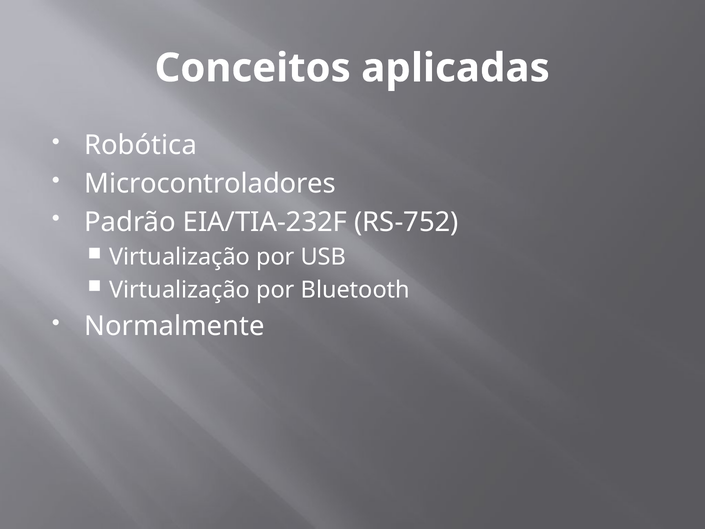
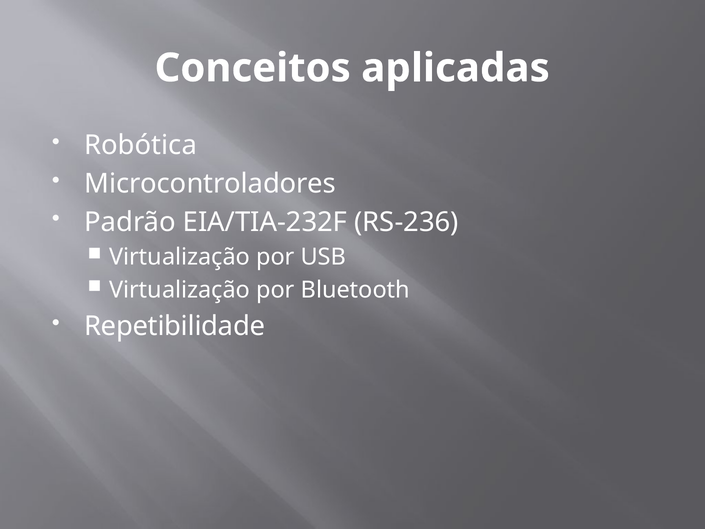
RS-752: RS-752 -> RS-236 (406, 222)
Normalmente: Normalmente -> Repetibilidade (175, 326)
